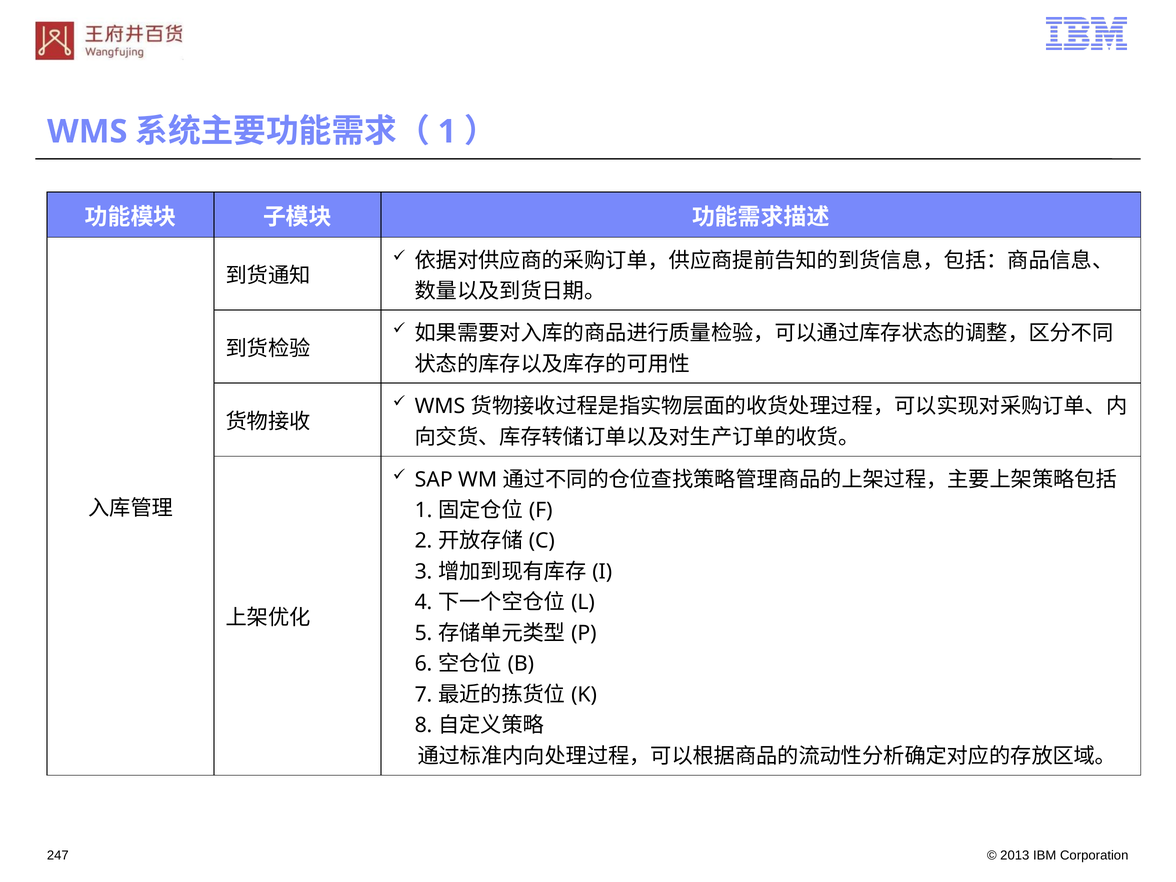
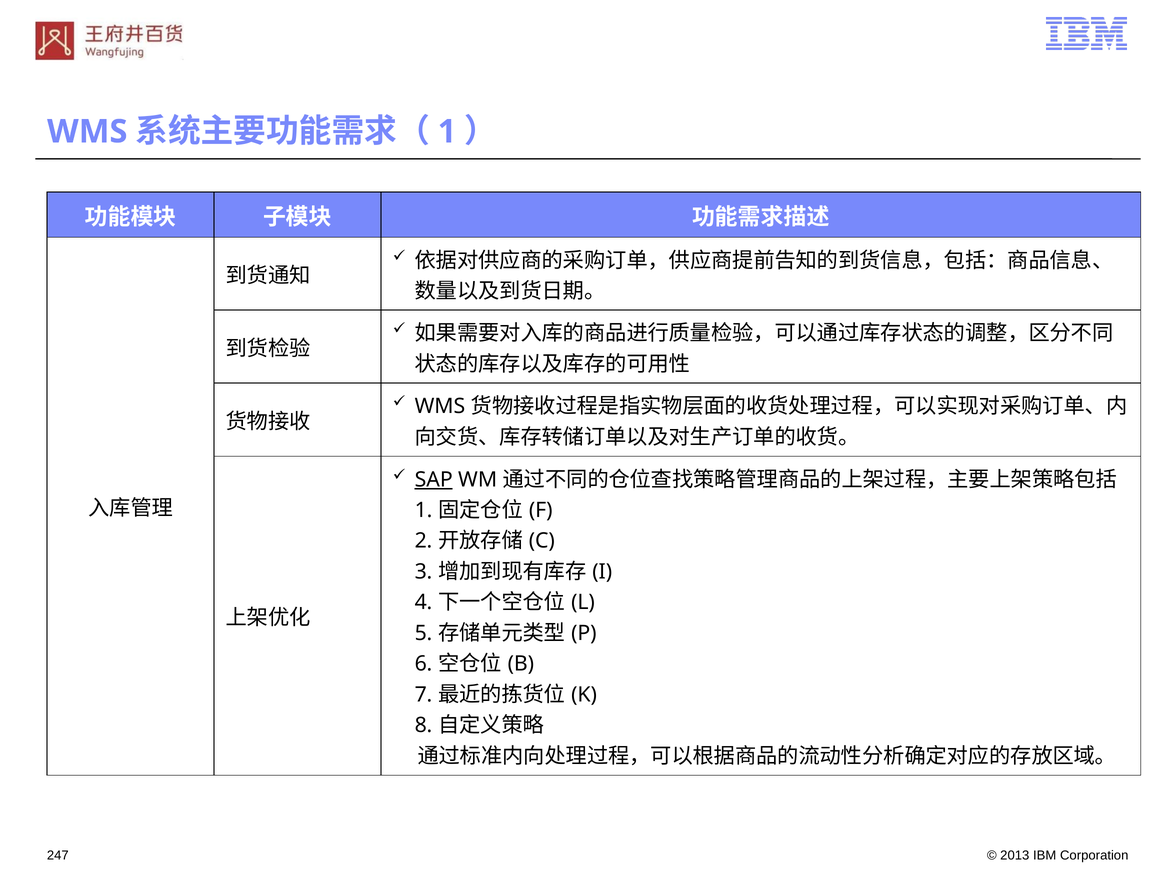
SAP underline: none -> present (434, 479)
